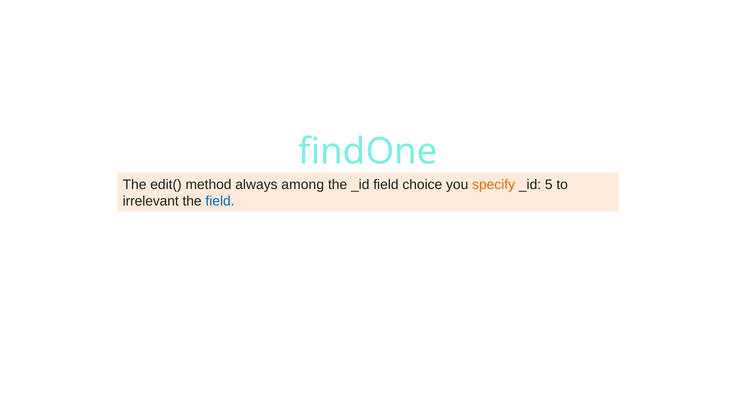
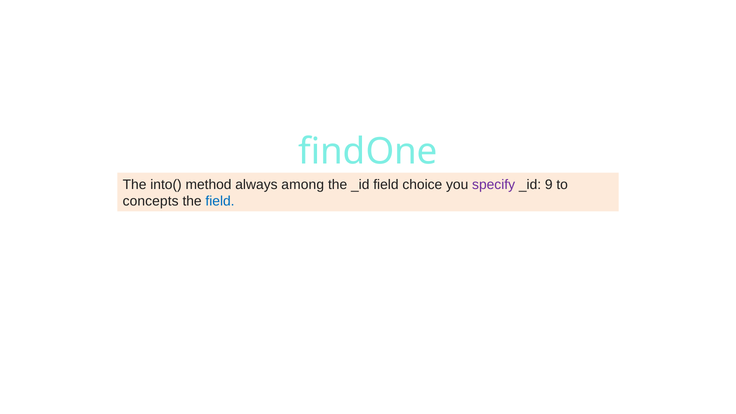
edit(: edit( -> into( (166, 185)
specify colour: orange -> purple (494, 185)
5: 5 -> 9 (549, 185)
irrelevant: irrelevant -> concepts (151, 201)
